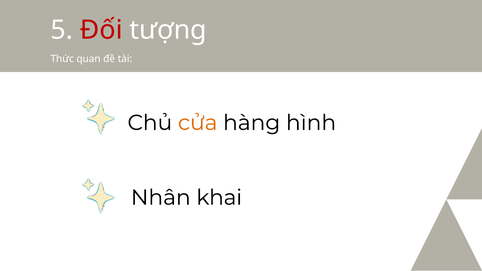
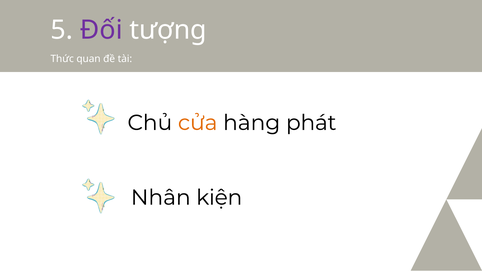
Đối colour: red -> purple (101, 30)
hình: hình -> phát (311, 123)
khai: khai -> kiện (219, 198)
